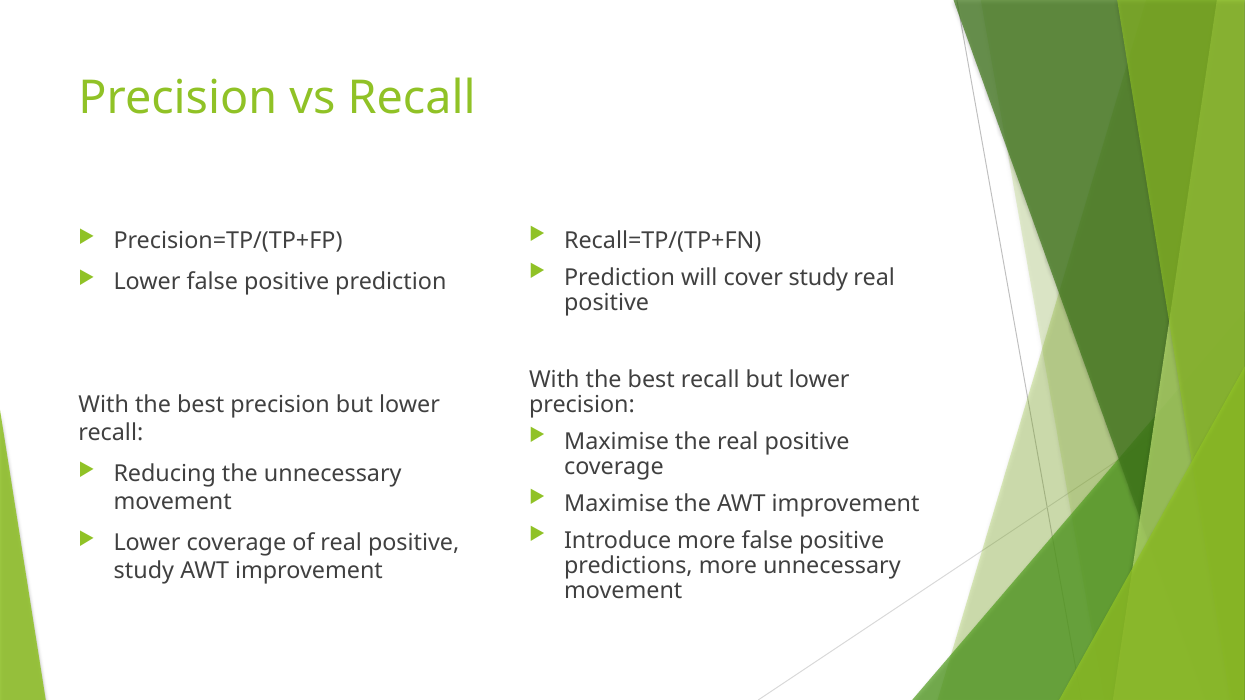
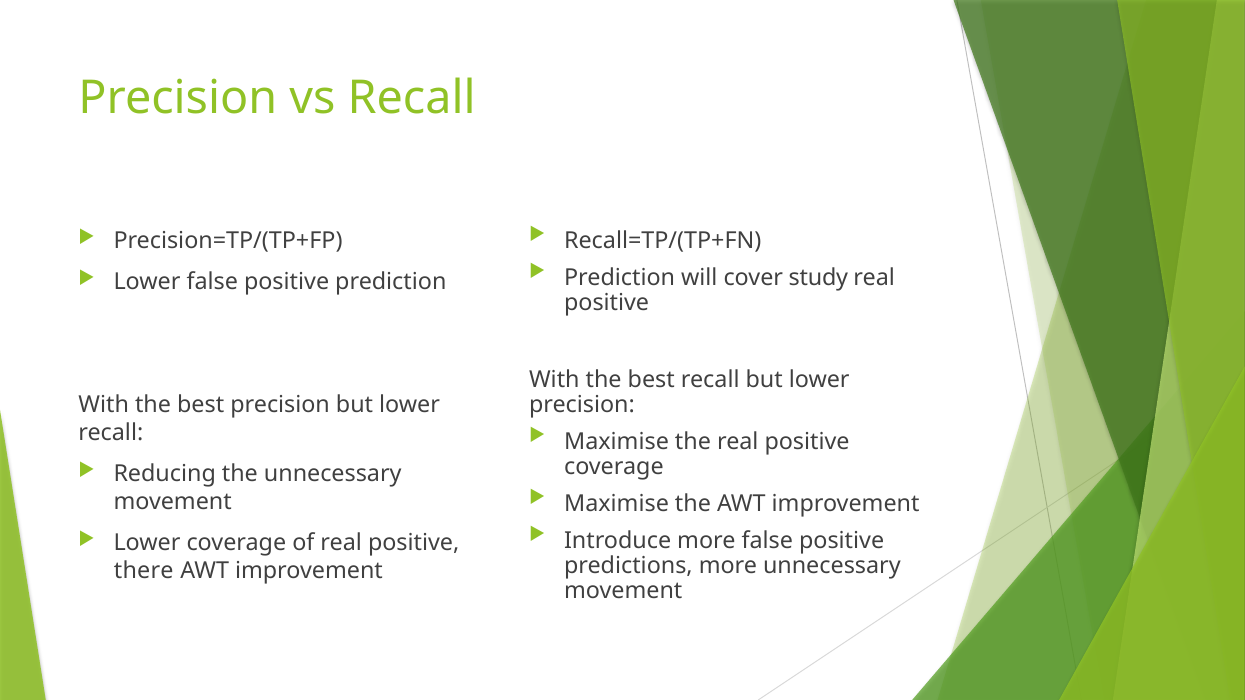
study: study -> there (144, 571)
